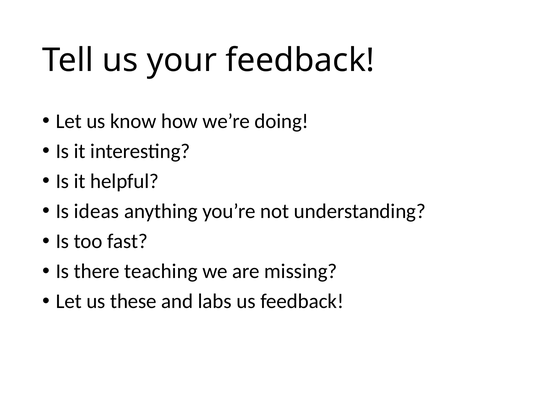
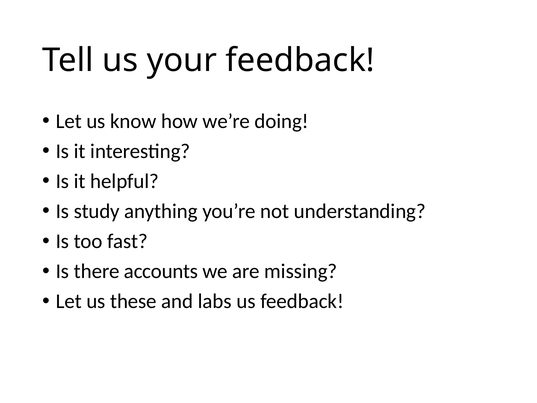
ideas: ideas -> study (97, 211)
teaching: teaching -> accounts (161, 271)
